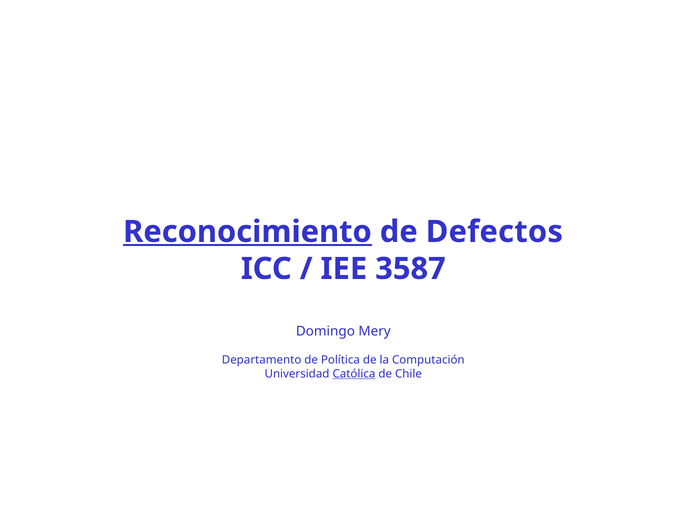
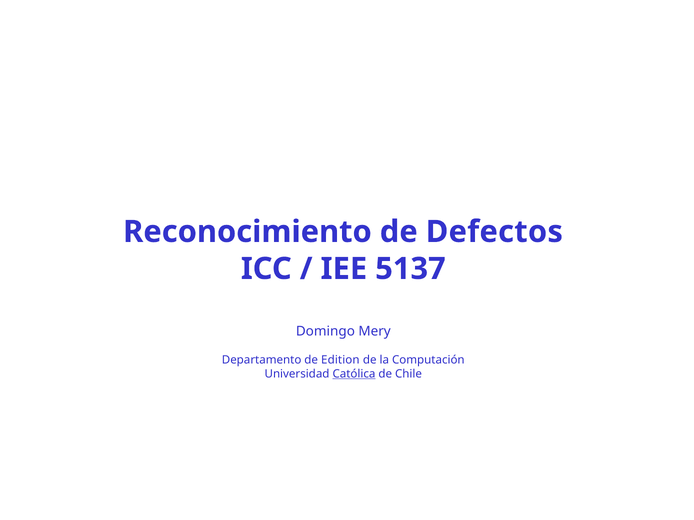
Reconocimiento underline: present -> none (247, 232)
3587: 3587 -> 5137 (410, 269)
Política: Política -> Edition (340, 360)
